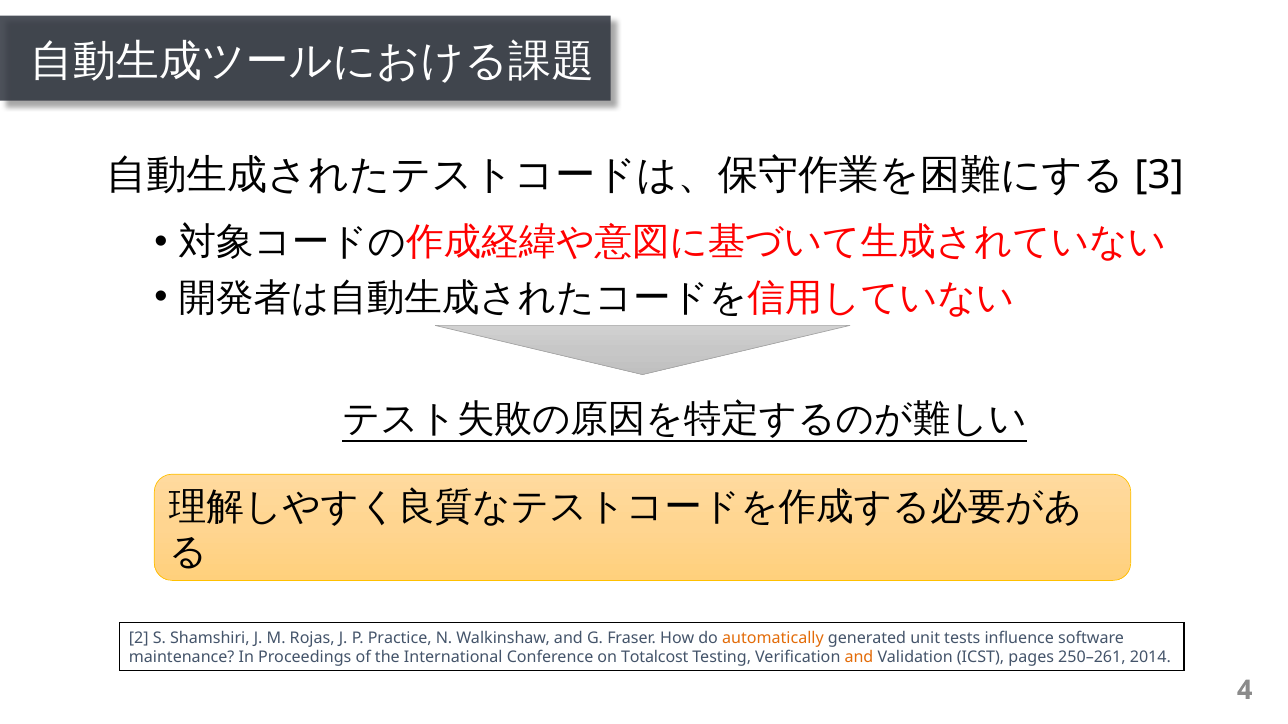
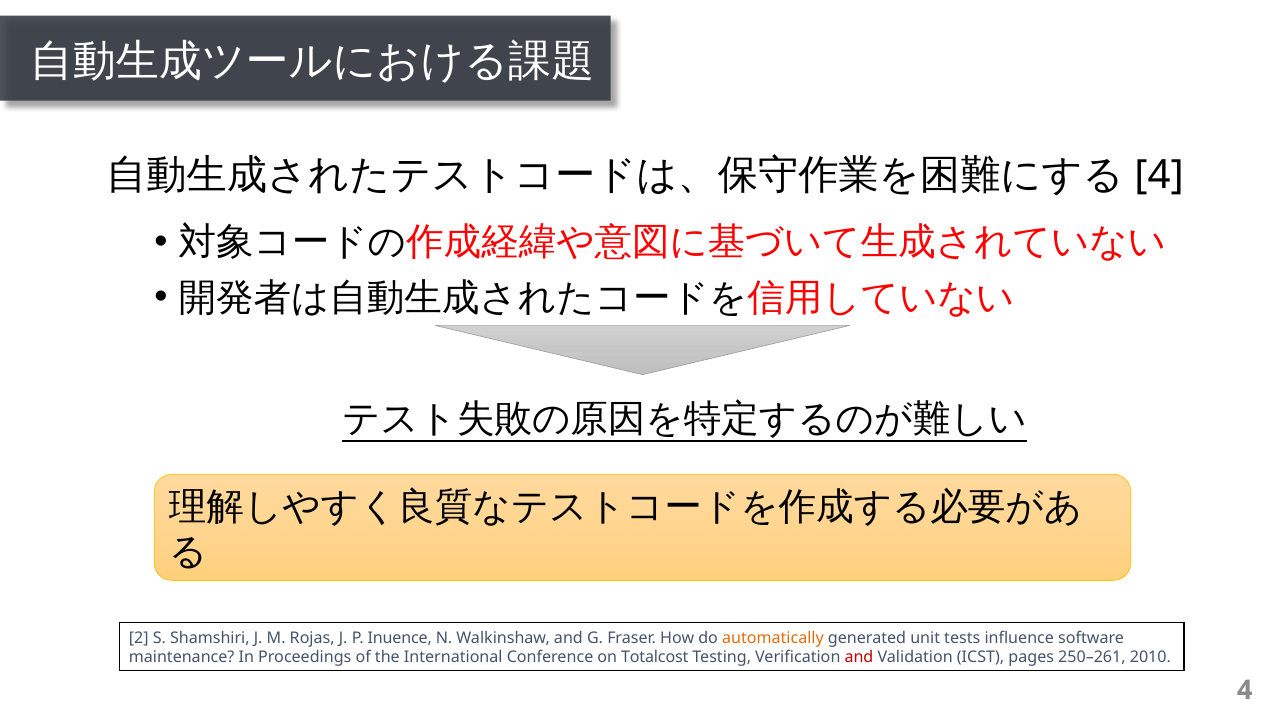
3: 3 -> 4 (1159, 175)
Practice: Practice -> Inuence (400, 638)
and colour: orange -> red (859, 658)
2014: 2014 -> 2010 (1150, 658)
